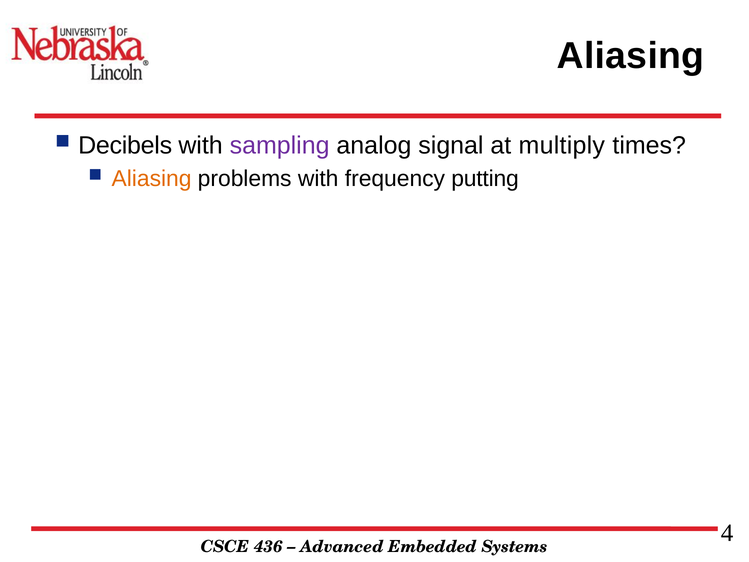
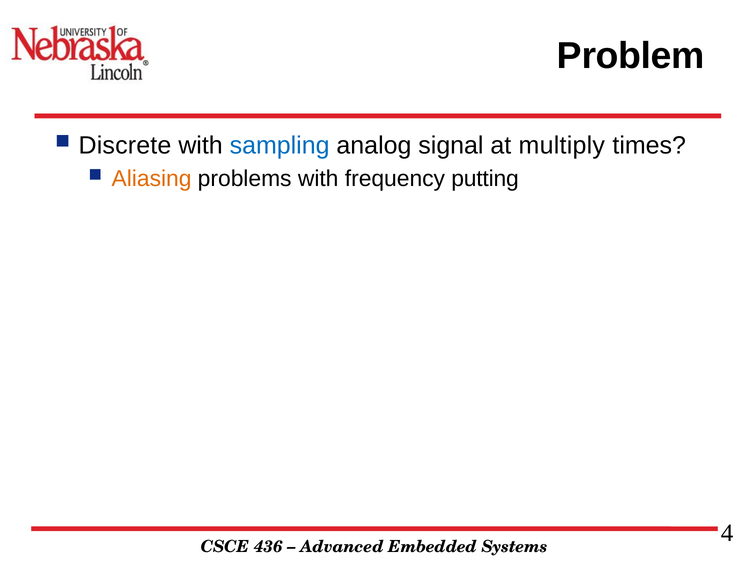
Aliasing: Aliasing -> Problem (631, 56)
Decibels: Decibels -> Discrete (125, 145)
sampling colour: purple -> blue (280, 145)
